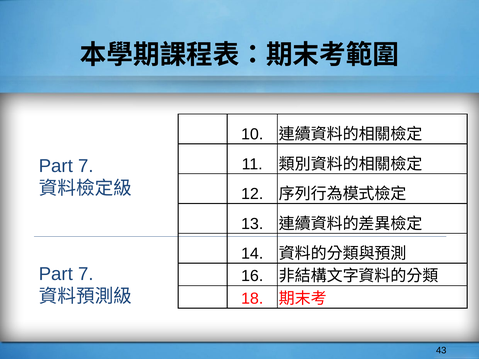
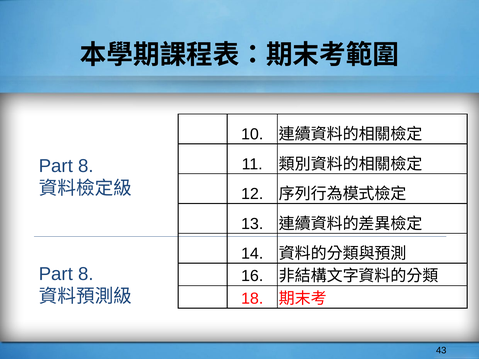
7: 7 -> 8 (86, 166)
7: 7 -> 8 (86, 274)
